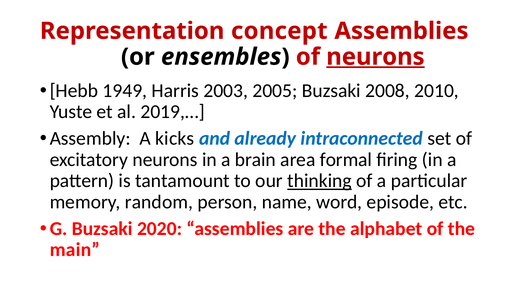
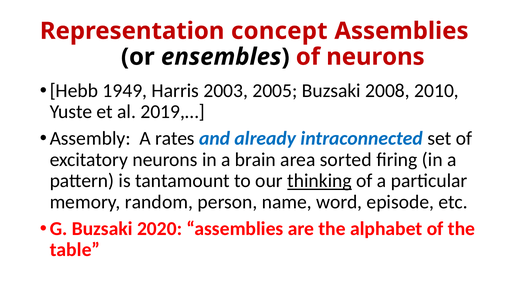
neurons underline: present -> none (375, 57)
kicks: kicks -> rates (175, 139)
formal: formal -> sorted (346, 160)
main: main -> table (75, 250)
